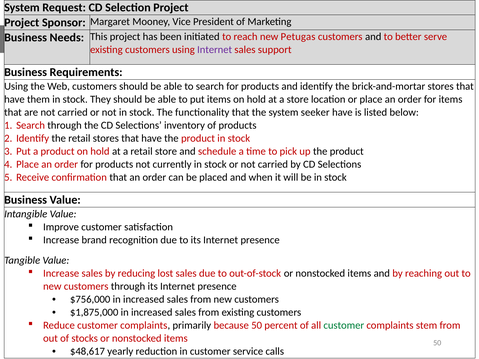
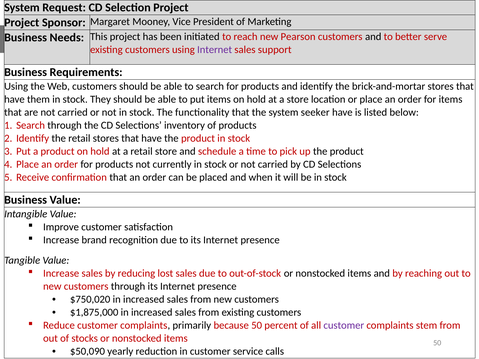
Petugas: Petugas -> Pearson (298, 37)
$756,000: $756,000 -> $750,020 (90, 299)
customer colour: green -> purple (344, 325)
$48,617: $48,617 -> $50,090 (88, 351)
